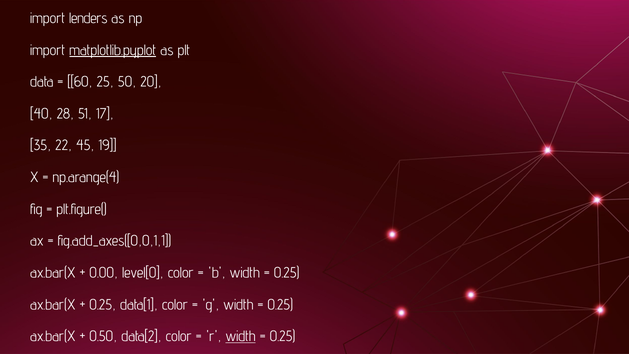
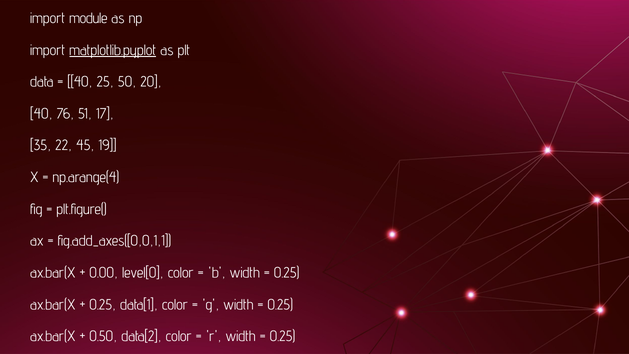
lenders: lenders -> module (88, 18)
60: 60 -> 40 (80, 82)
28: 28 -> 76 (65, 114)
width underline: present -> none (241, 336)
